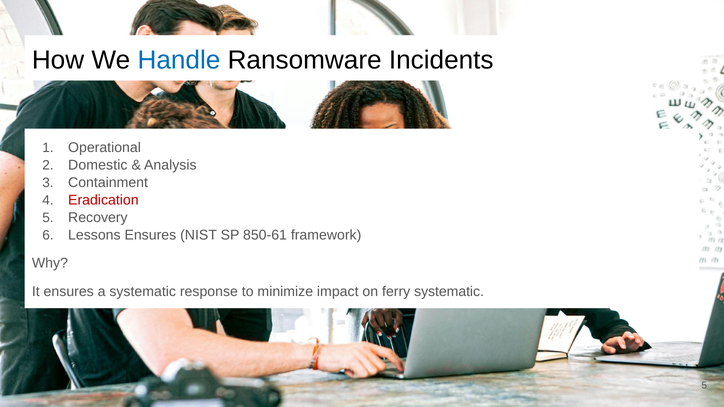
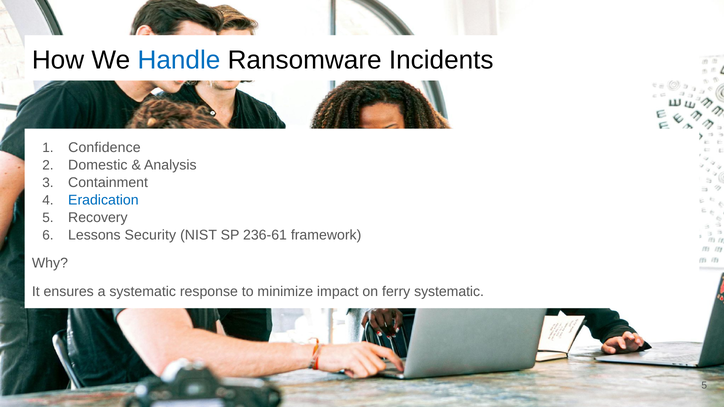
Operational: Operational -> Confidence (104, 148)
Eradication colour: red -> blue (103, 200)
Lessons Ensures: Ensures -> Security (150, 235)
850-61: 850-61 -> 236-61 (265, 235)
